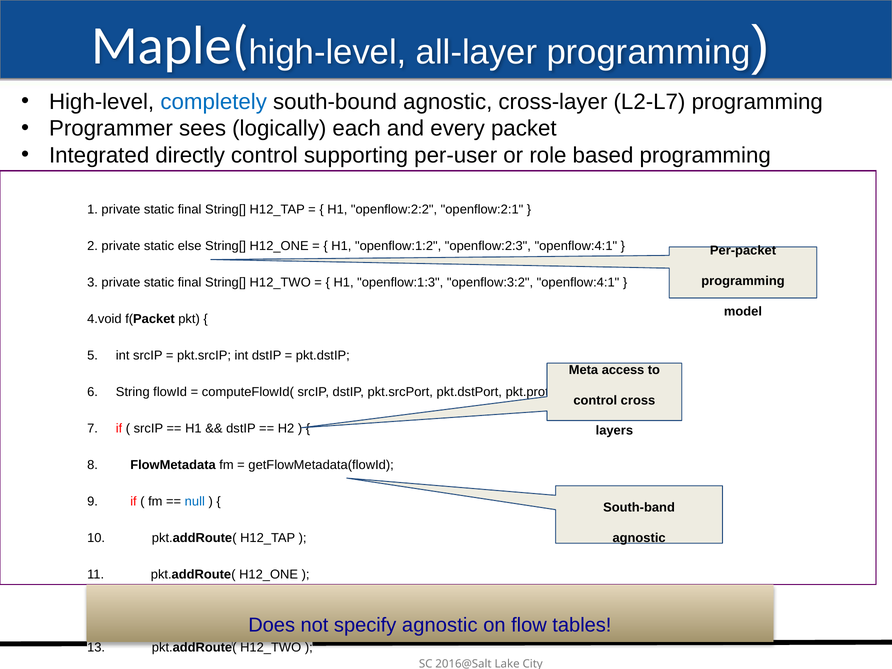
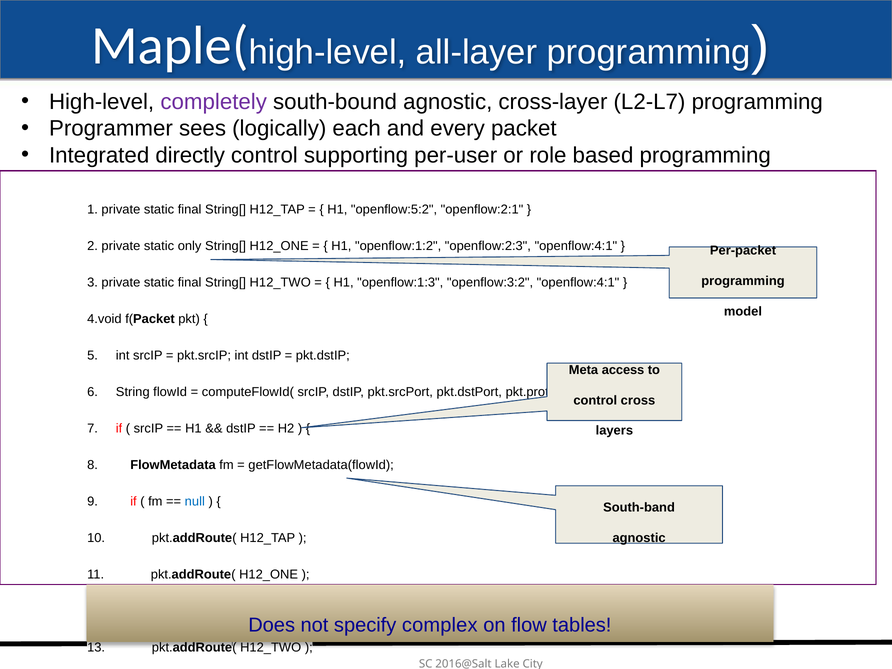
completely colour: blue -> purple (214, 102)
openflow:2:2: openflow:2:2 -> openflow:5:2 (394, 209)
static else: else -> only (190, 246)
specify agnostic: agnostic -> complex (440, 625)
